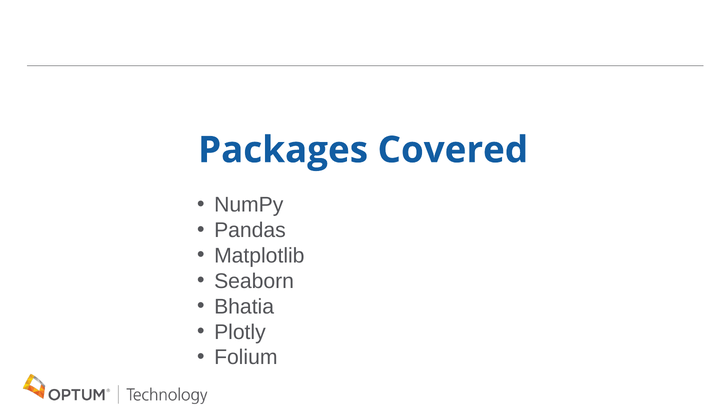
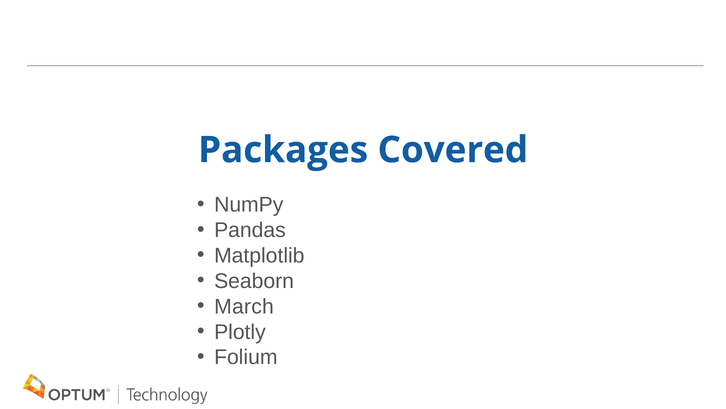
Bhatia: Bhatia -> March (244, 306)
